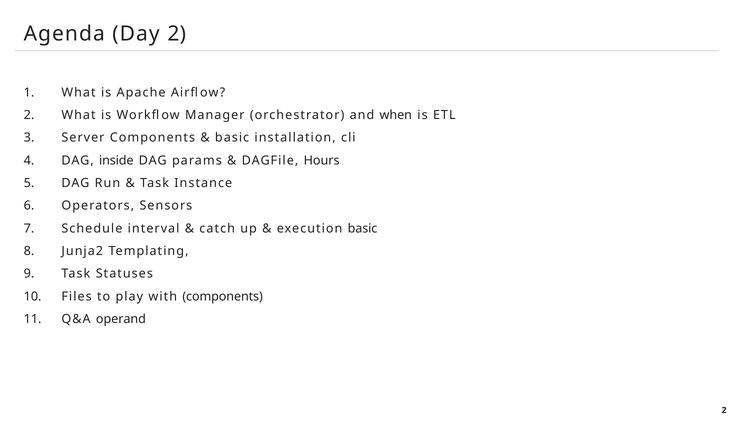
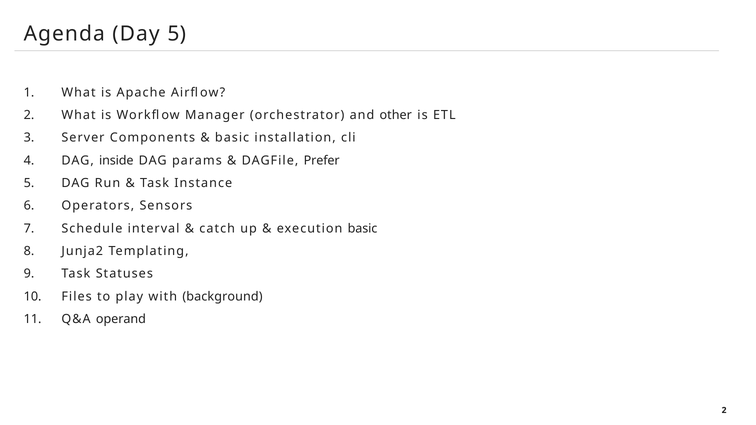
Day 2: 2 -> 5 (177, 34)
when: when -> other (396, 115)
Hours: Hours -> Prefer (322, 161)
with components: components -> background (223, 297)
